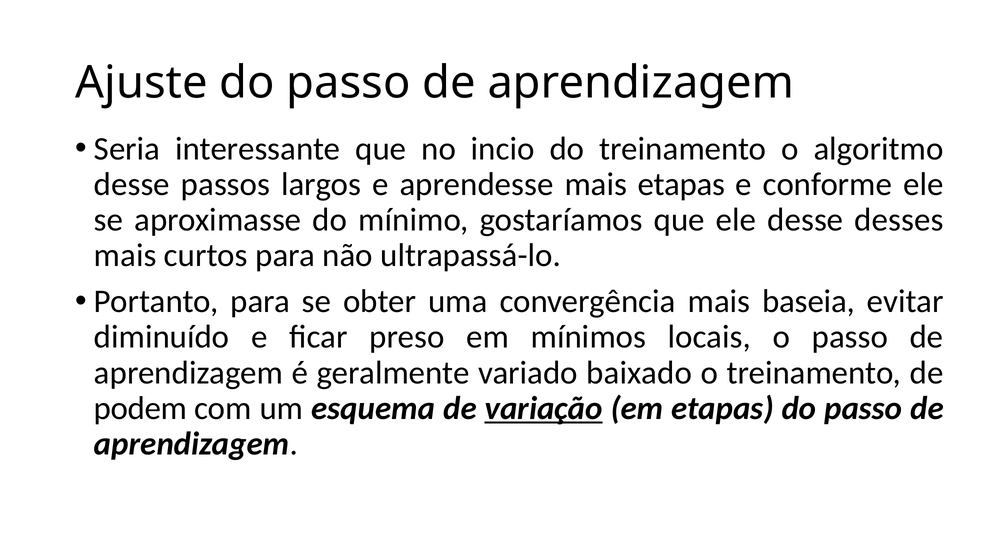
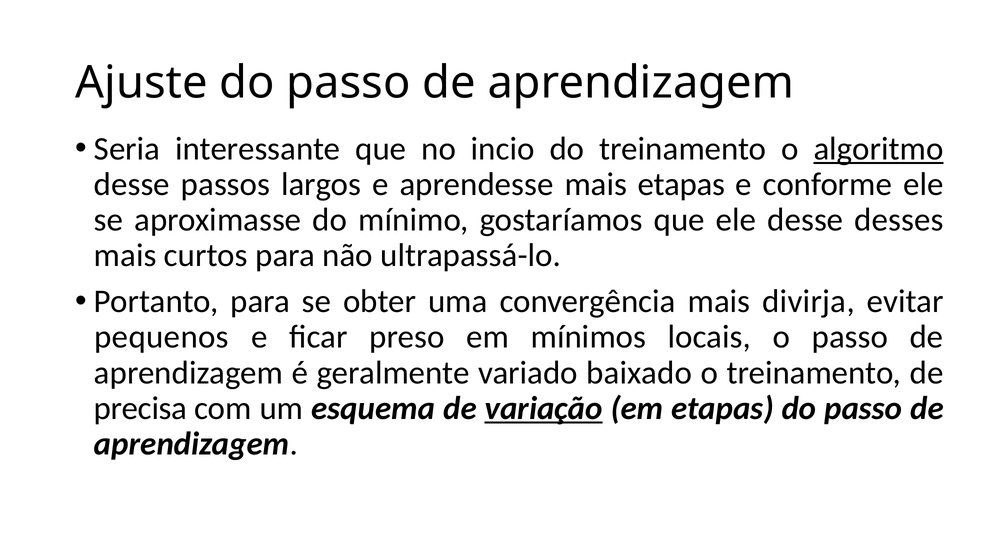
algoritmo underline: none -> present (879, 149)
baseia: baseia -> divirja (808, 302)
diminuído: diminuído -> pequenos (161, 337)
podem: podem -> precisa (140, 409)
